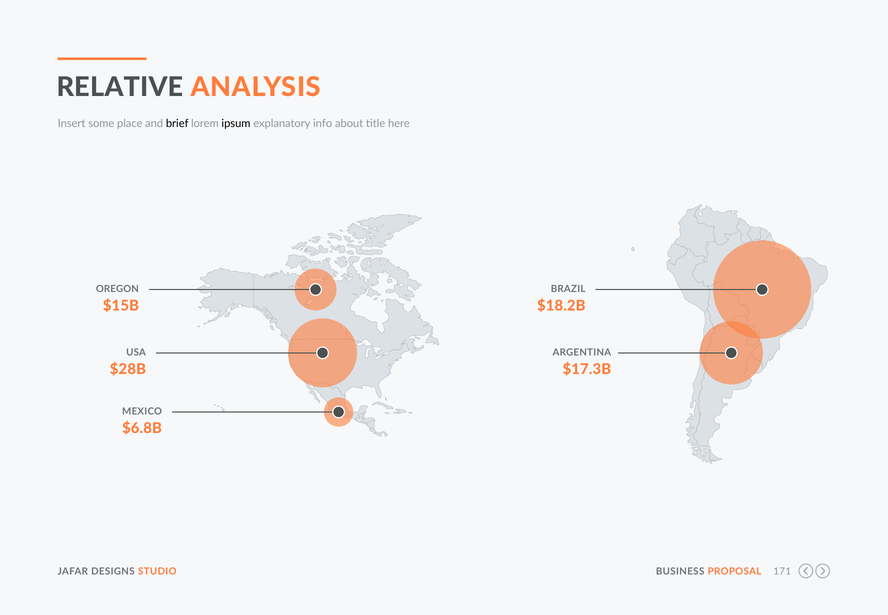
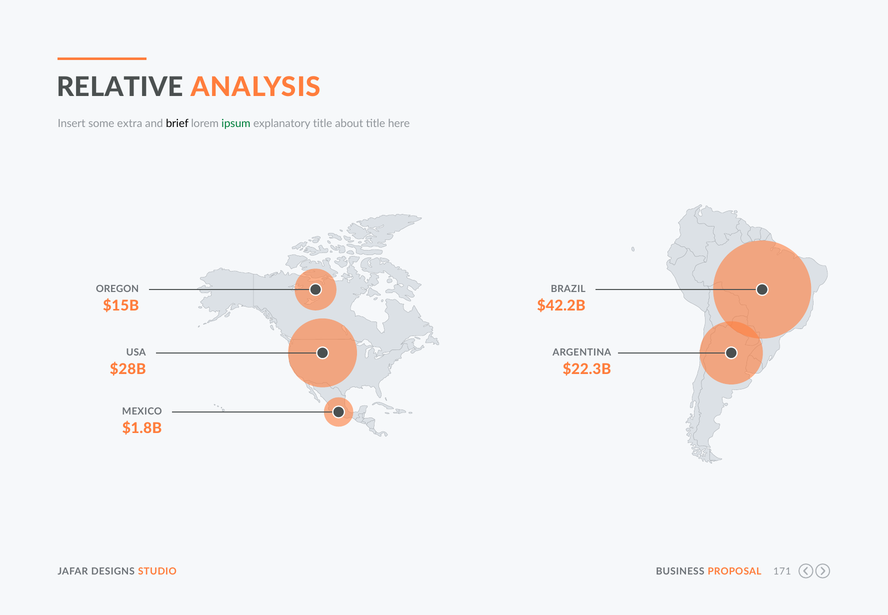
place: place -> extra (130, 124)
ipsum colour: black -> green (236, 124)
explanatory info: info -> title (323, 124)
$18.2B: $18.2B -> $42.2B (561, 306)
$17.3B: $17.3B -> $22.3B (587, 369)
$6.8B: $6.8B -> $1.8B (142, 428)
